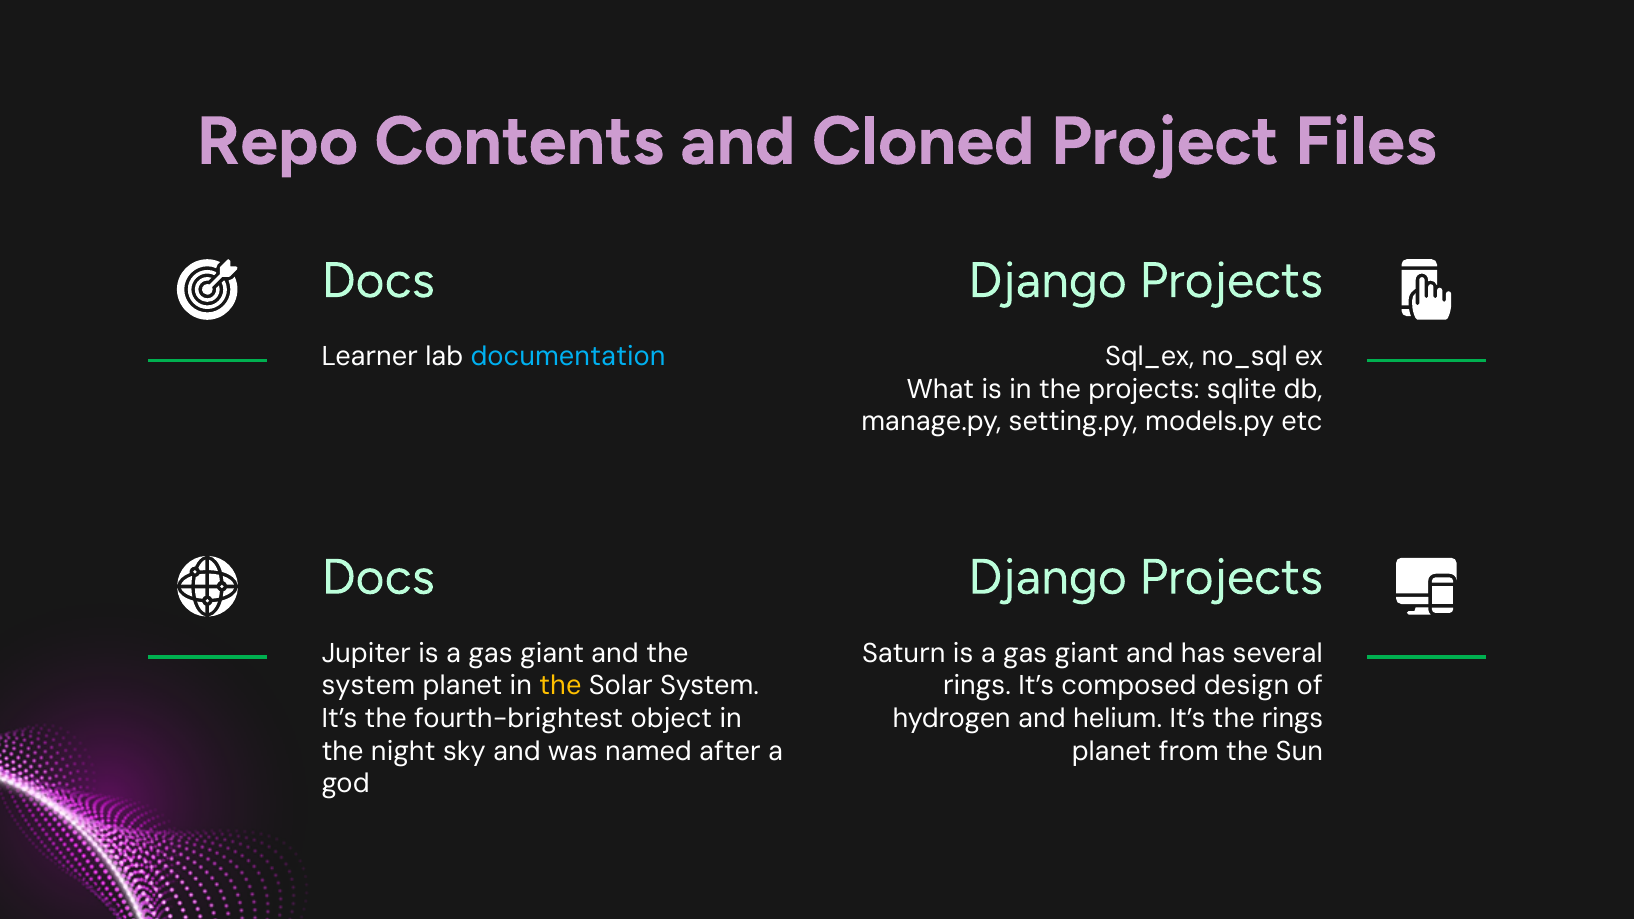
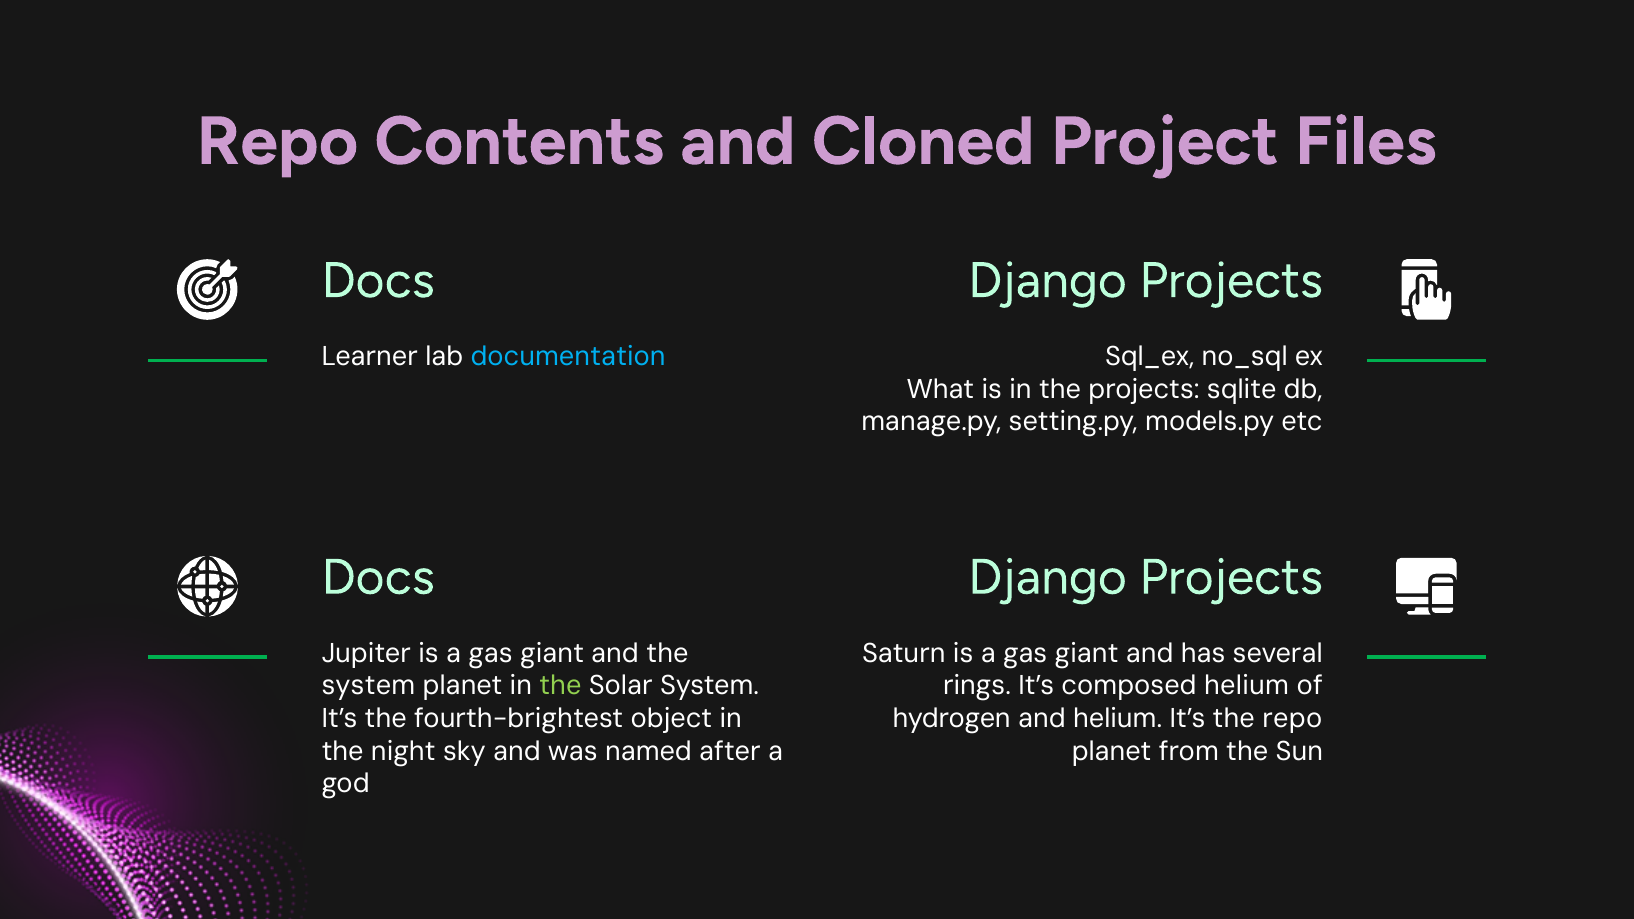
the colour: yellow -> light green (560, 686)
composed design: design -> helium (1247, 686)
the rings: rings -> repo (1292, 719)
